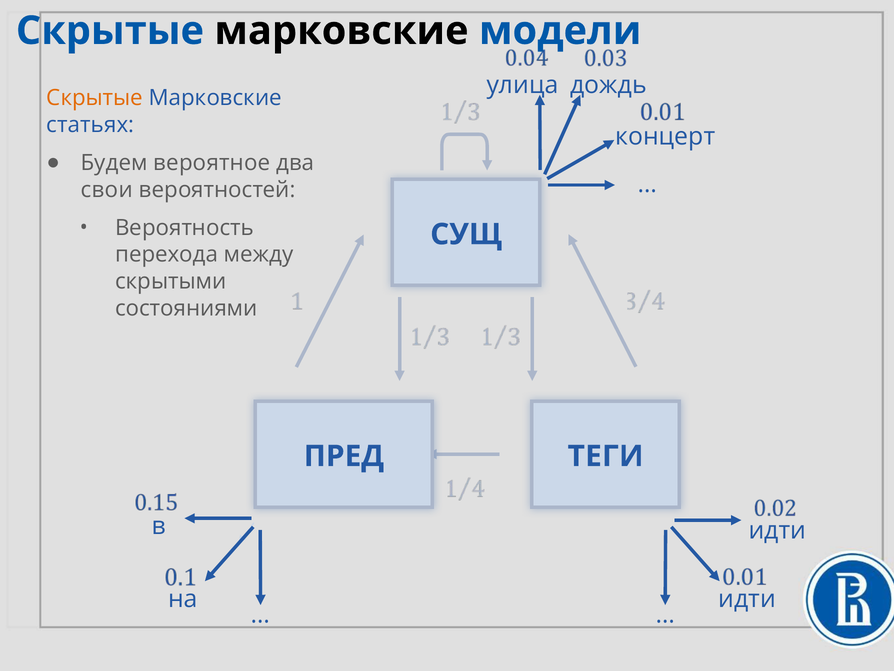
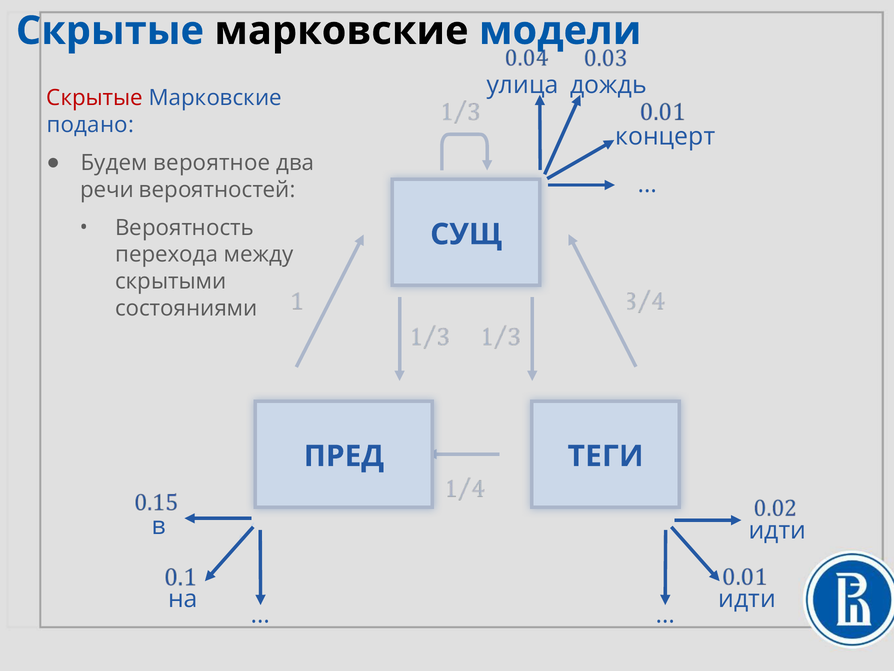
Скрытые colour: orange -> red (95, 98)
статьях: статьях -> подано (90, 125)
свои: свои -> речи (107, 190)
